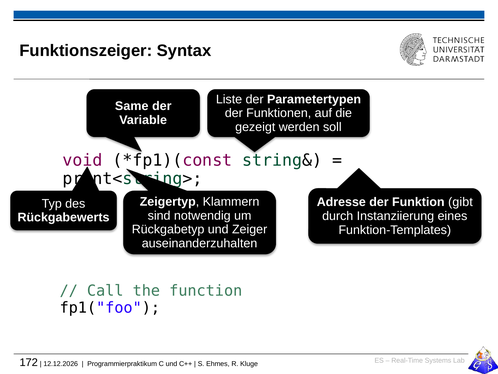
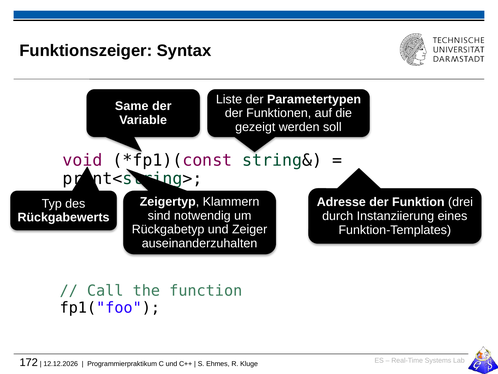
gibt: gibt -> drei (461, 202)
